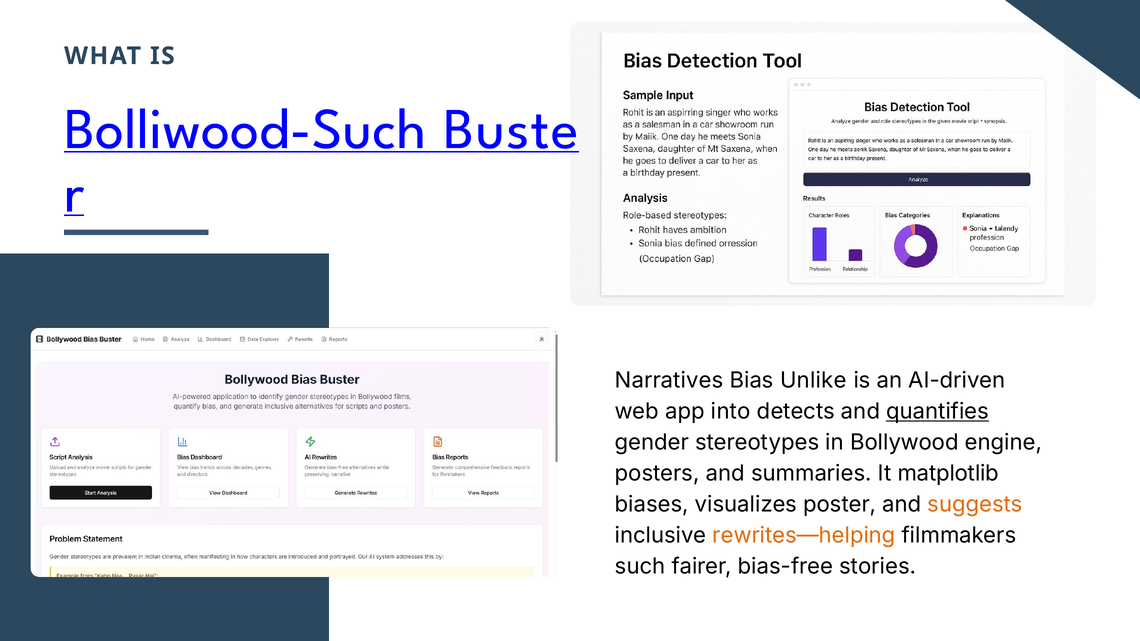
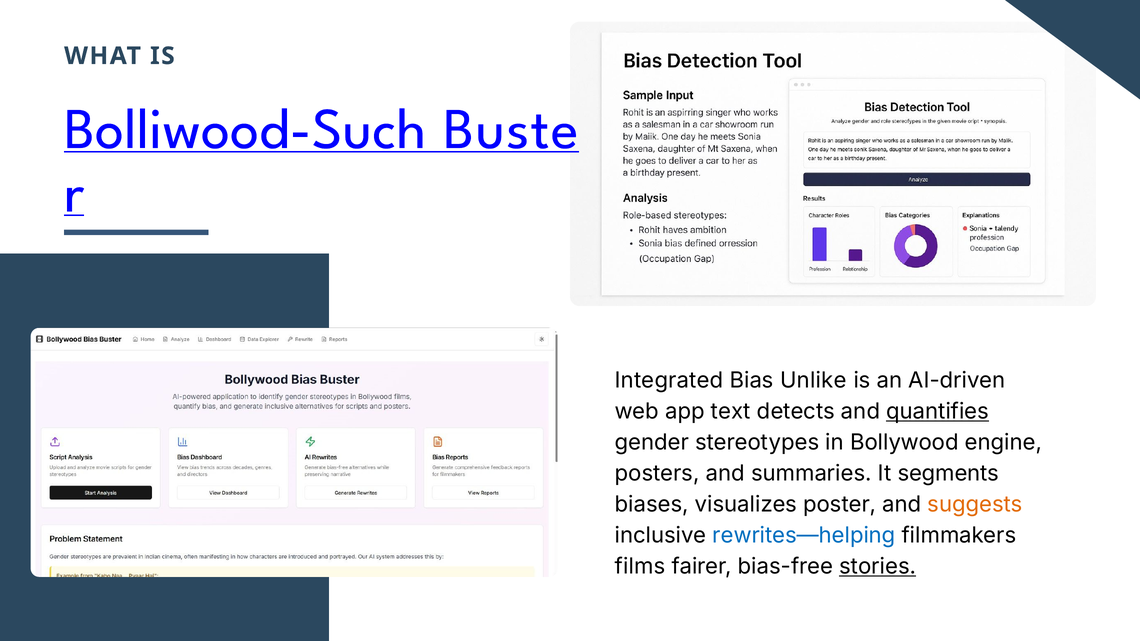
Narratives: Narratives -> Integrated (669, 381)
into: into -> text (731, 412)
matplotlib: matplotlib -> segments (948, 474)
rewrites—helping colour: orange -> blue (804, 536)
such: such -> films (640, 567)
stories underline: none -> present (878, 567)
